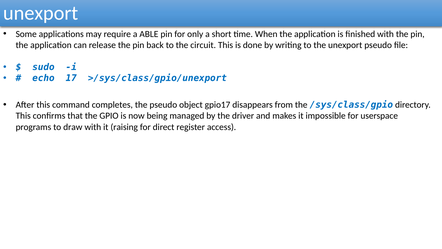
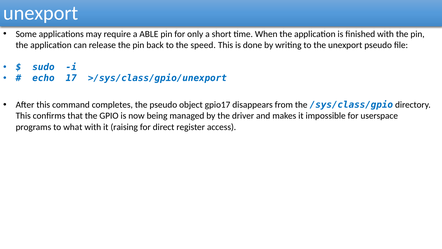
circuit: circuit -> speed (203, 45)
draw: draw -> what (73, 127)
